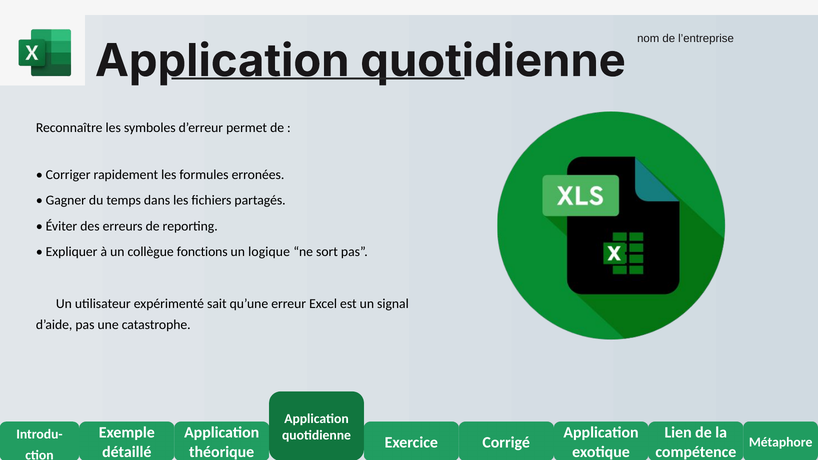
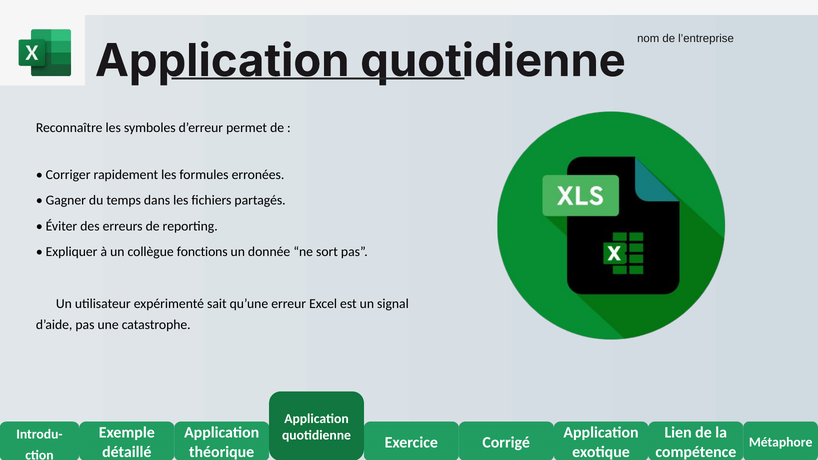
logique: logique -> donnée (269, 252)
